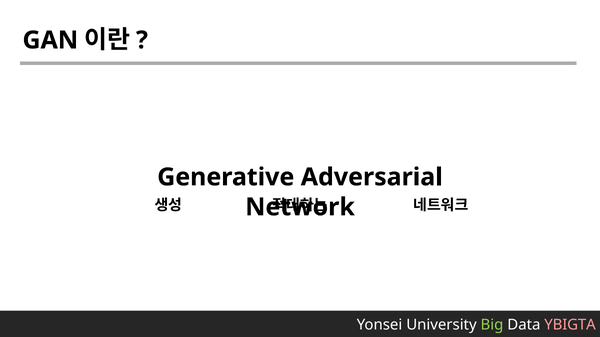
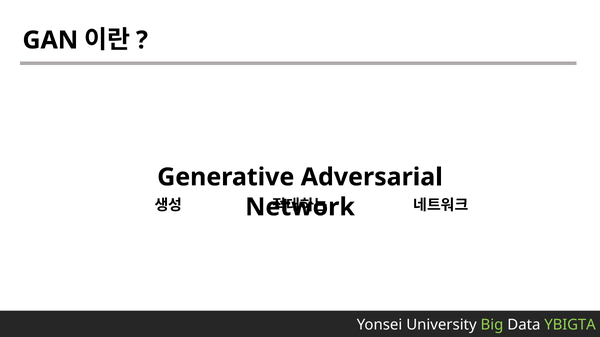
YBIGTA colour: pink -> light green (570, 325)
